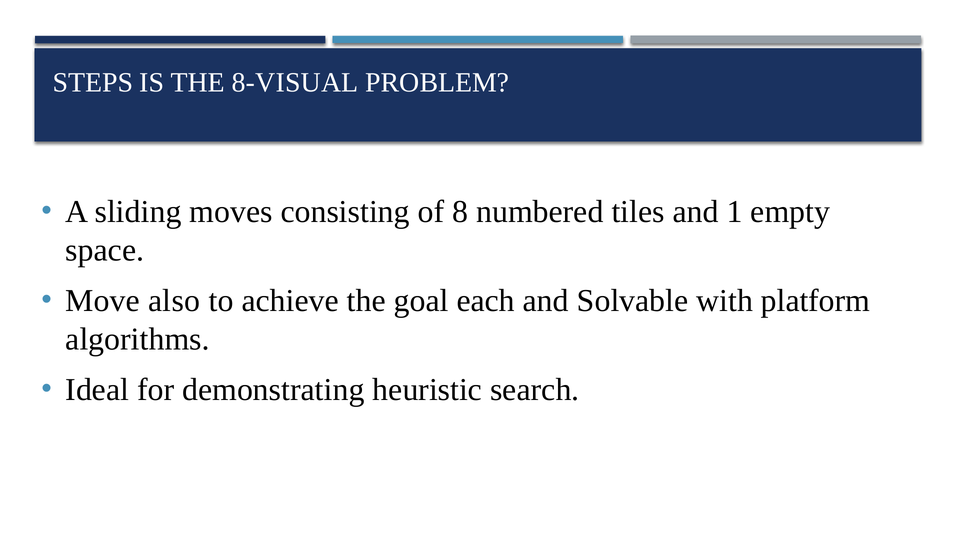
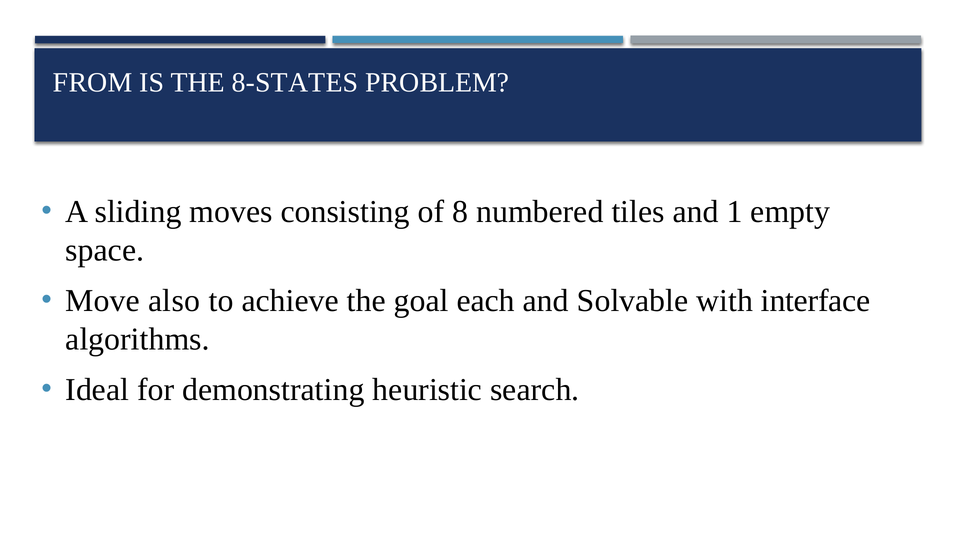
STEPS: STEPS -> FROM (93, 83)
8-VISUAL: 8-VISUAL -> 8-STATES (295, 83)
platform: platform -> interface (816, 301)
